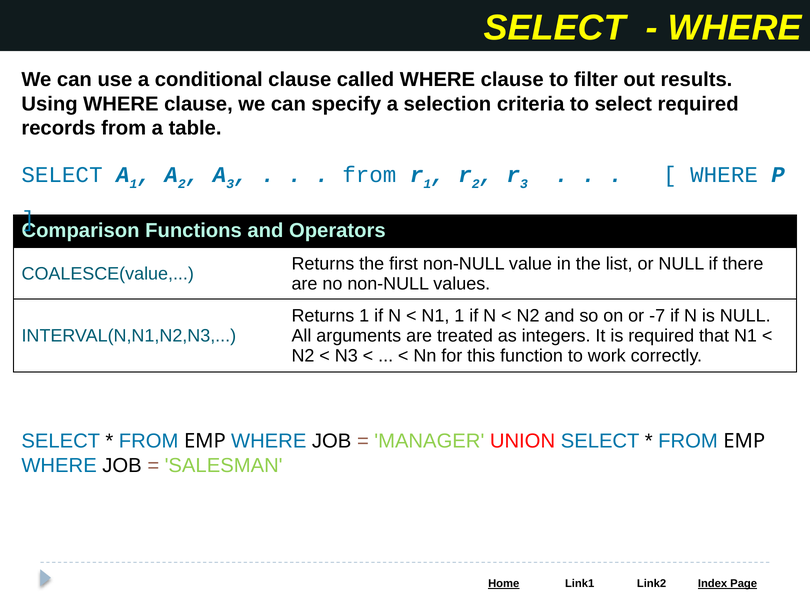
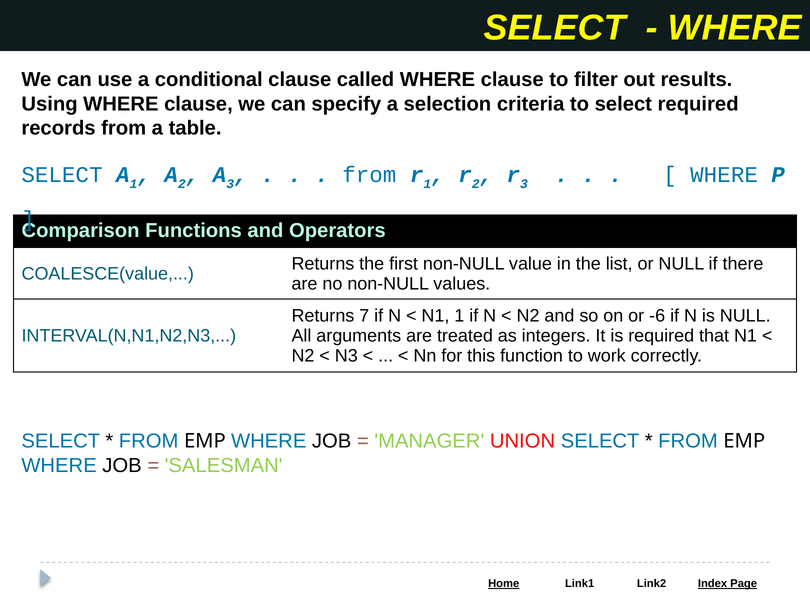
Returns 1: 1 -> 7 (364, 316)
-7: -7 -> -6 (657, 316)
